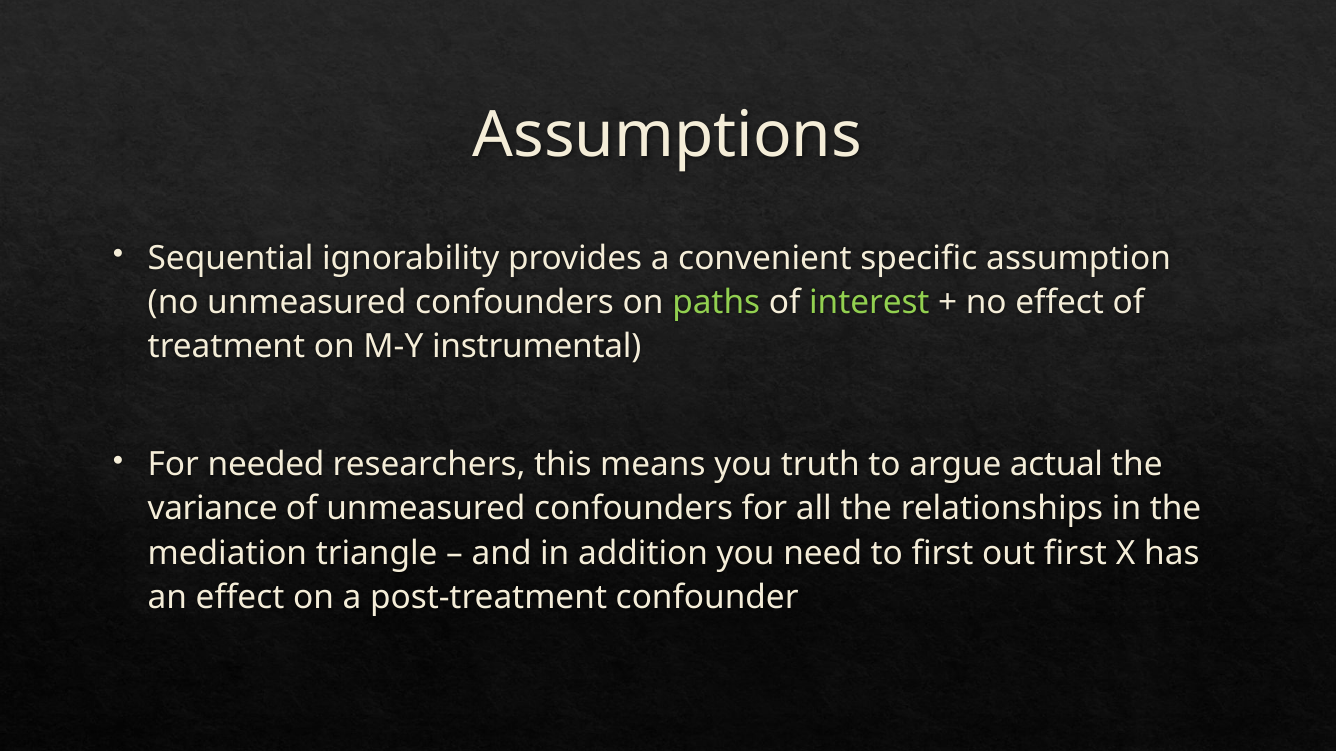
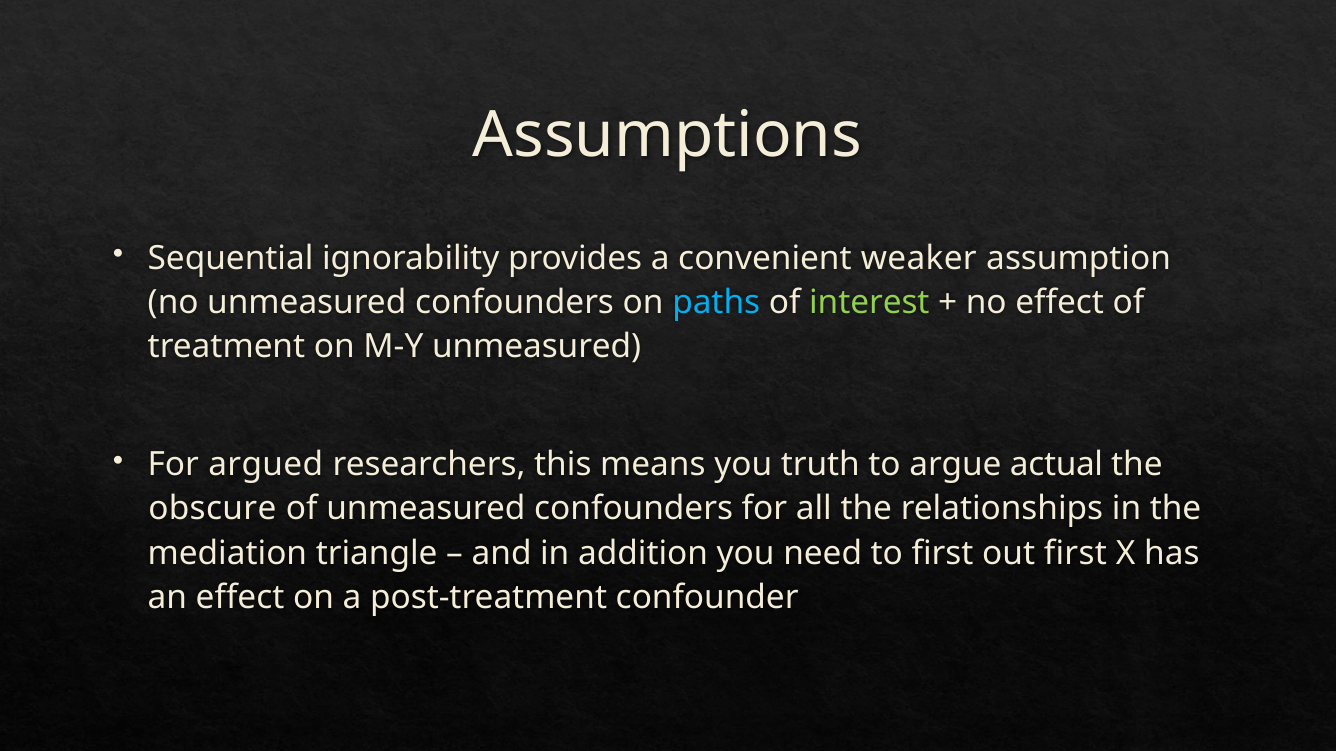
specific: specific -> weaker (919, 259)
paths colour: light green -> light blue (716, 303)
M-Y instrumental: instrumental -> unmeasured (537, 347)
needed: needed -> argued (266, 465)
variance: variance -> obscure (212, 509)
